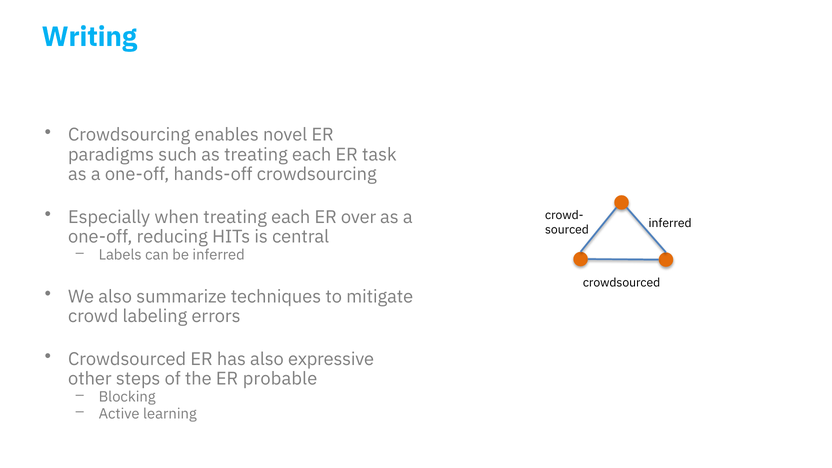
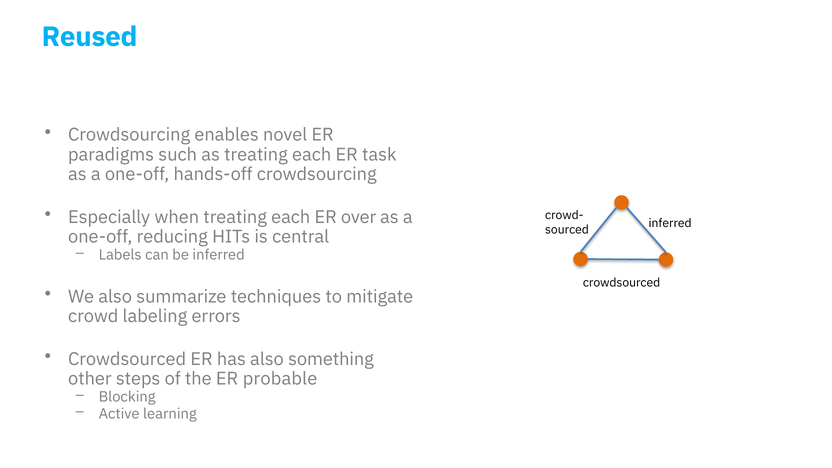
Writing: Writing -> Reused (89, 37)
expressive: expressive -> something (331, 359)
